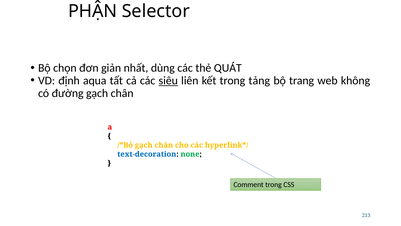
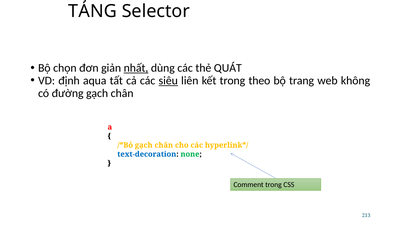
PHẬN: PHẬN -> TẢNG (93, 11)
nhất underline: none -> present (136, 68)
tảng: tảng -> theo (259, 80)
